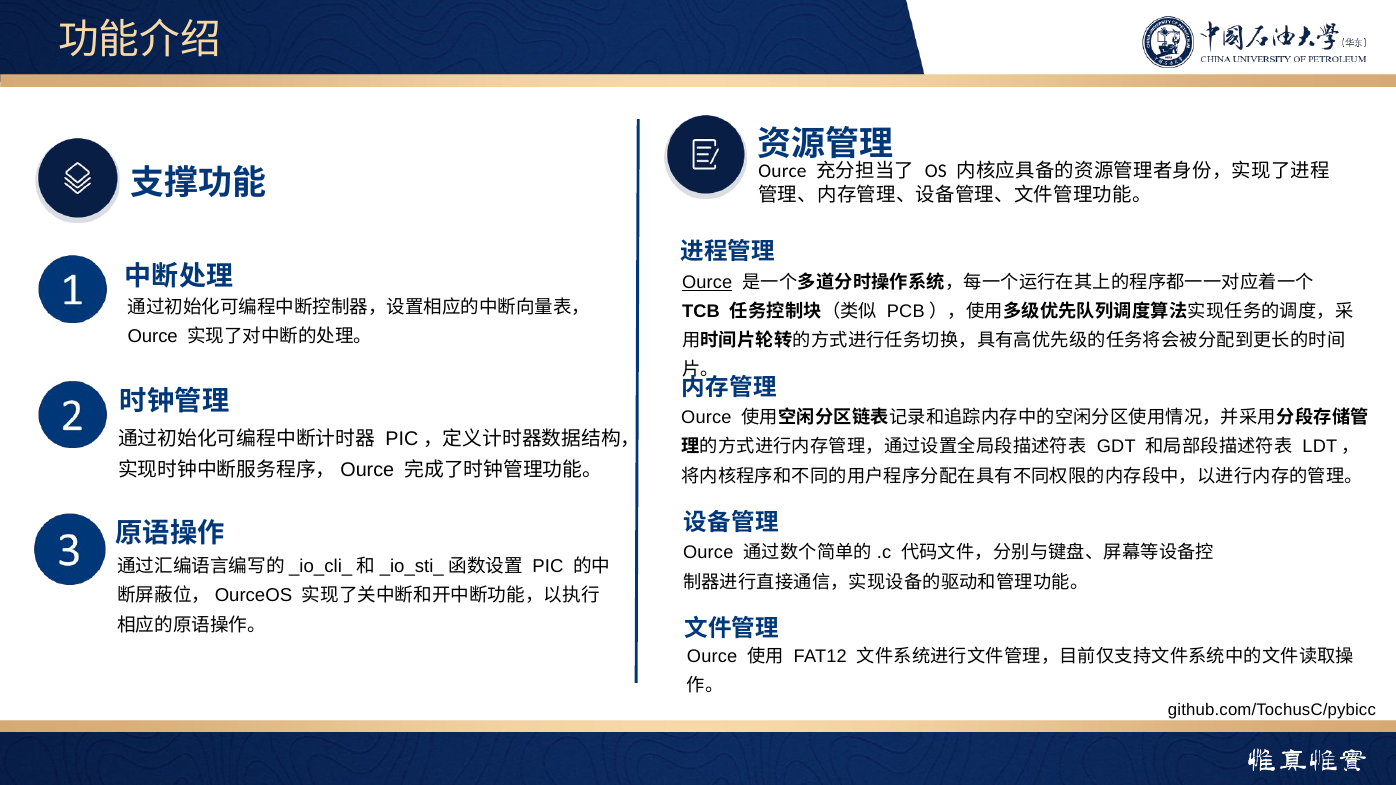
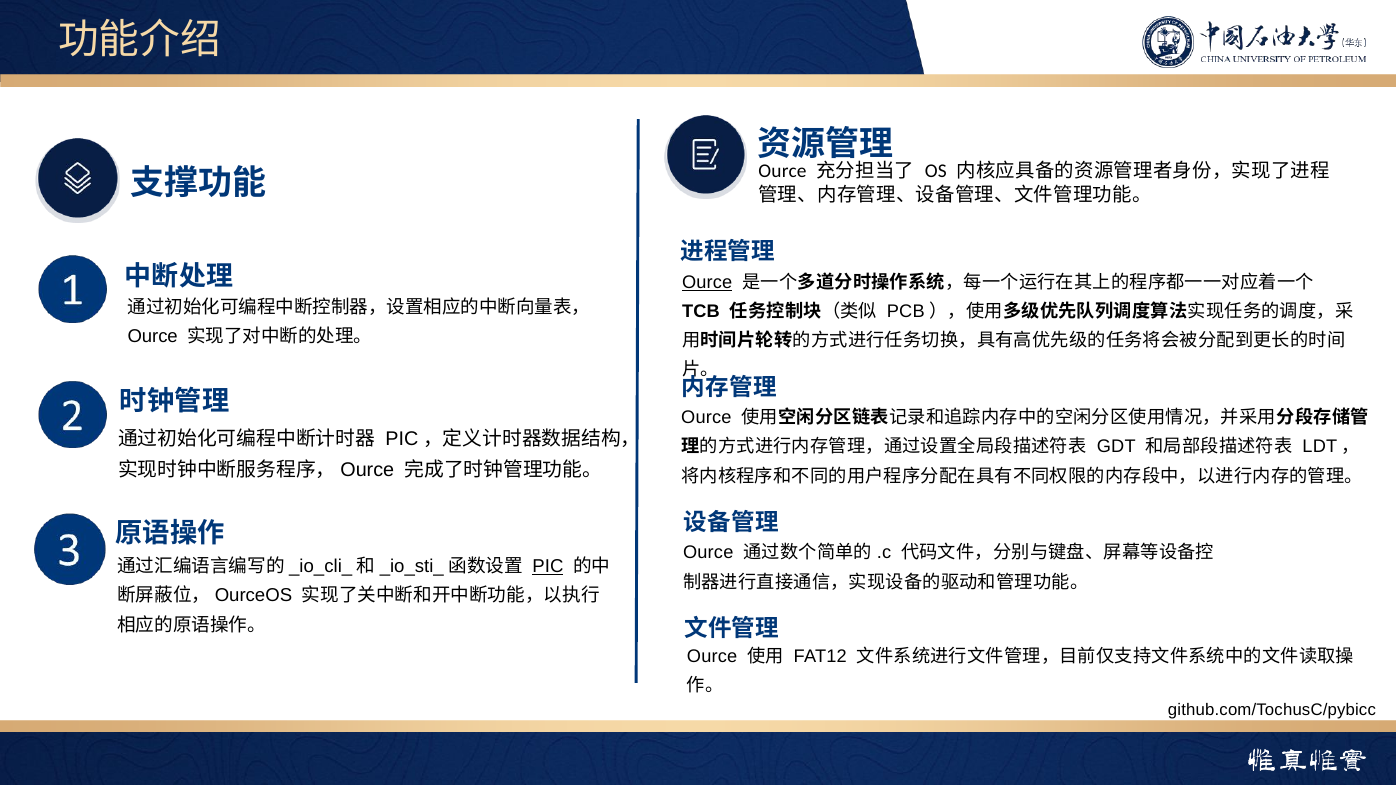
PIC underline: none -> present (548, 567)
